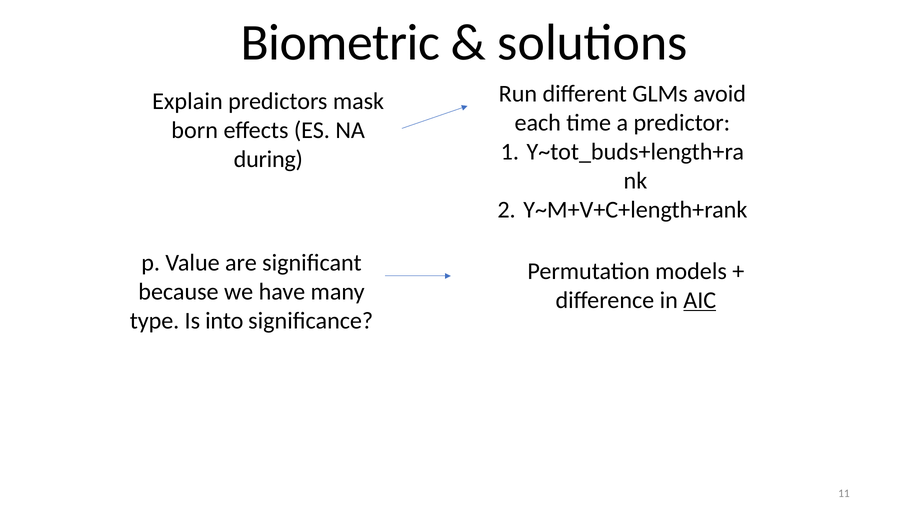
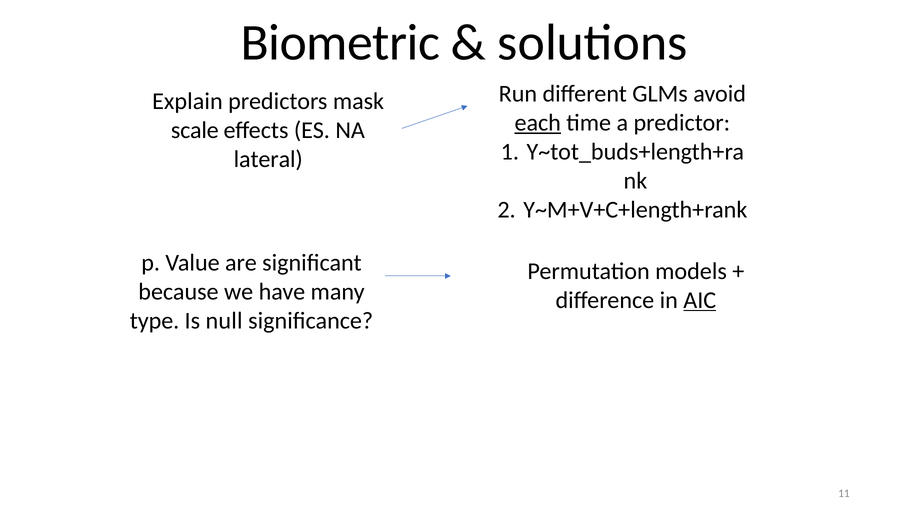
each underline: none -> present (538, 123)
born: born -> scale (195, 130)
during: during -> lateral (268, 159)
into: into -> null (224, 321)
